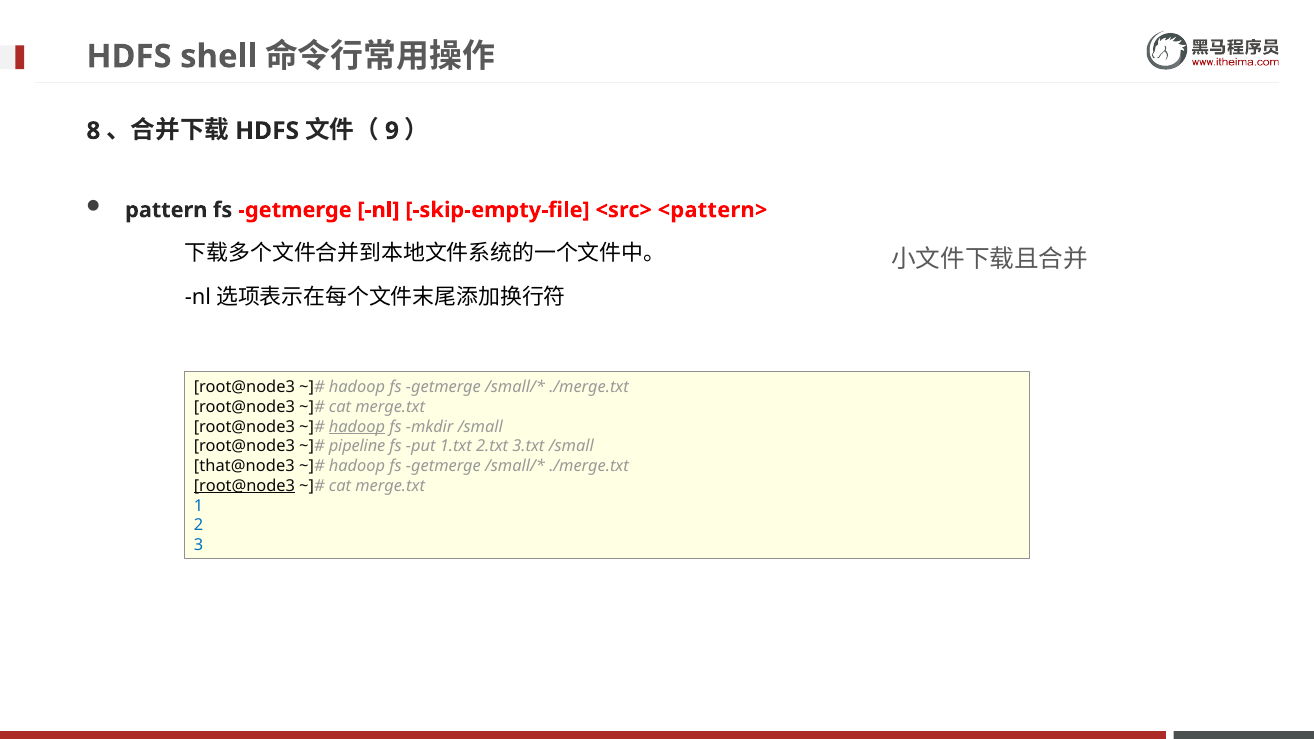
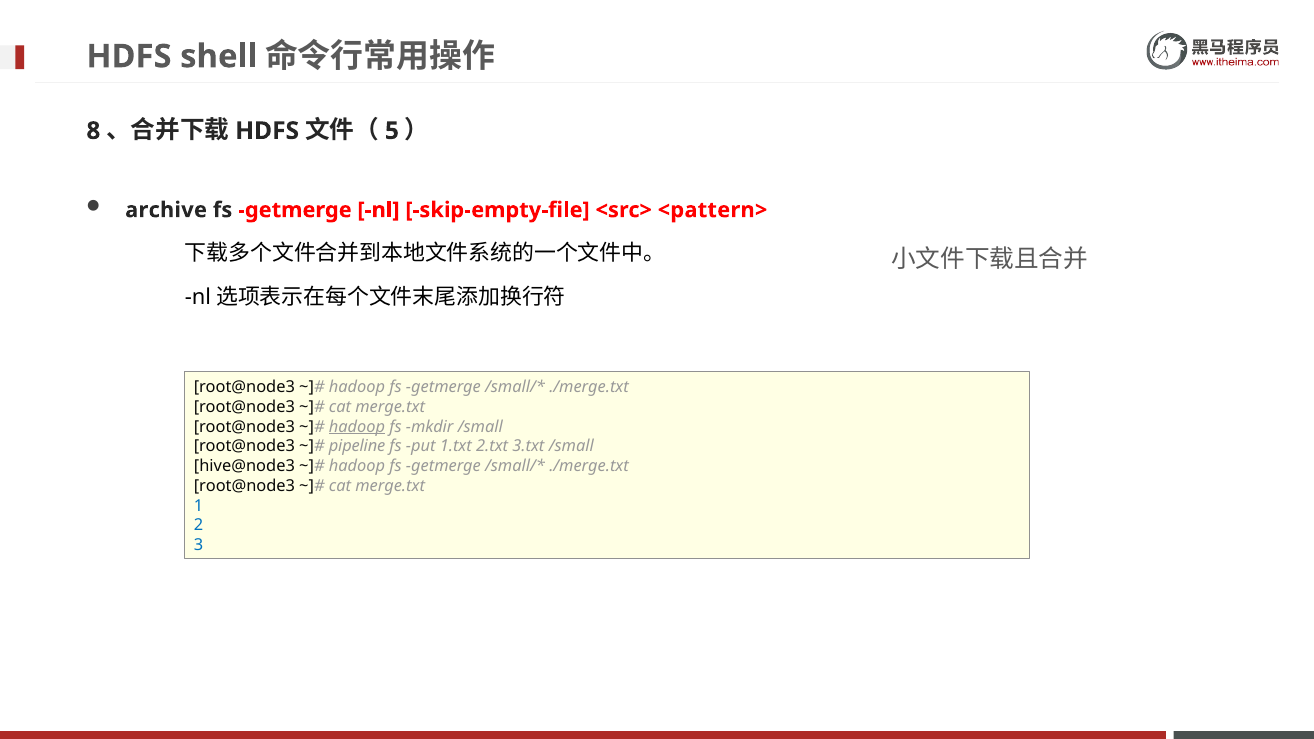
9: 9 -> 5 (392, 131)
pattern: pattern -> archive (166, 210)
that@node3: that@node3 -> hive@node3 (244, 466)
root@node3 underline: present -> none (244, 486)
